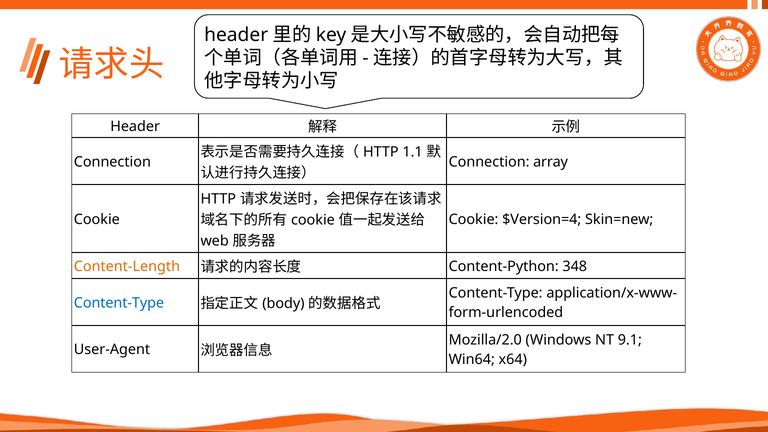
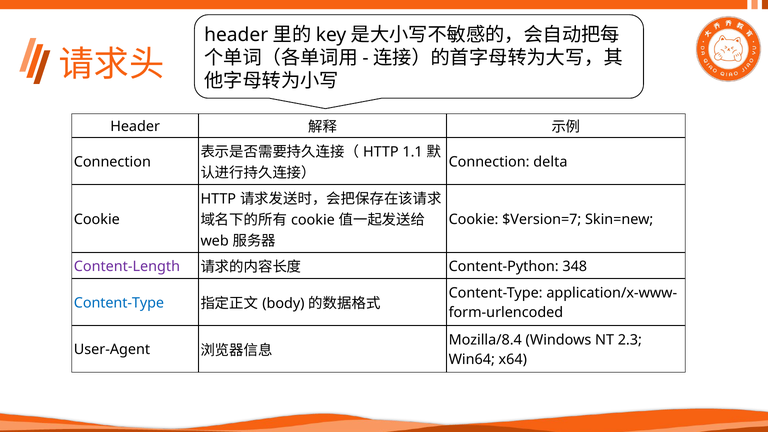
array: array -> delta (550, 162)
$Version=4: $Version=4 -> $Version=7 (542, 219)
Content-Length colour: orange -> purple (127, 266)
Mozilla/2.0: Mozilla/2.0 -> Mozilla/8.4 (485, 340)
9.1: 9.1 -> 2.3 (630, 340)
